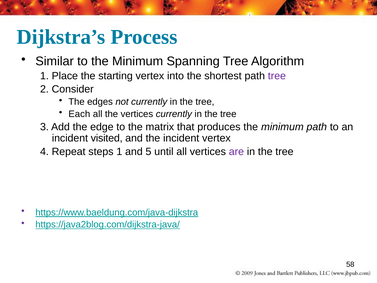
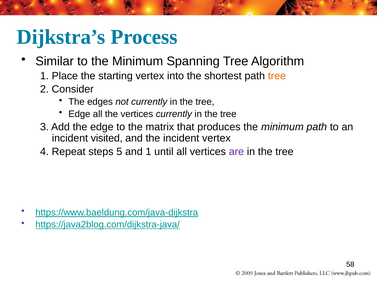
tree colour: purple -> orange (277, 76)
Each: Each -> Edge (79, 114)
steps 1: 1 -> 5 (119, 151)
and 5: 5 -> 1 (148, 151)
